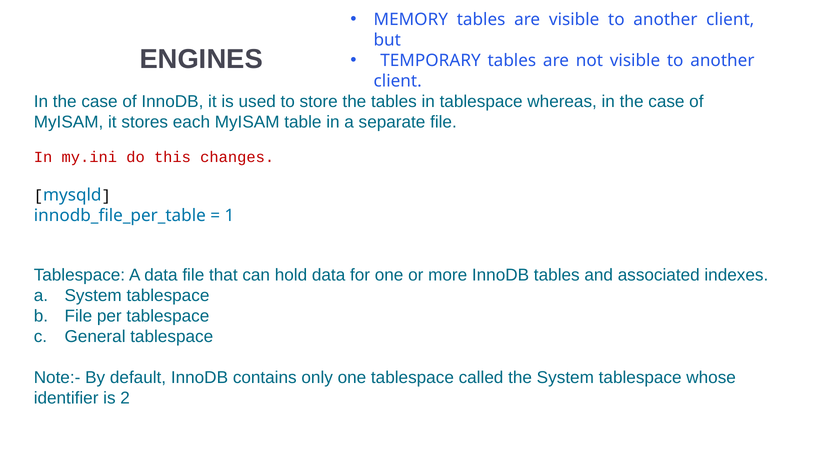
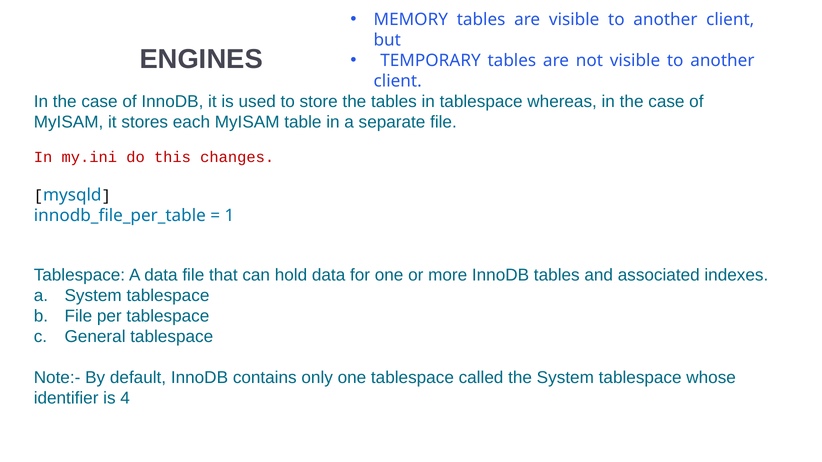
2: 2 -> 4 (125, 399)
